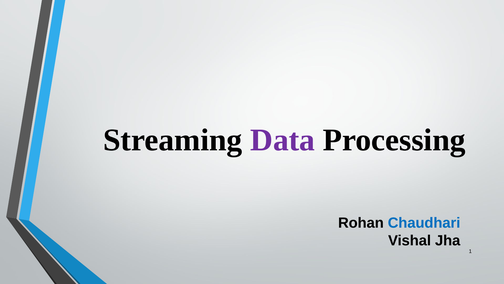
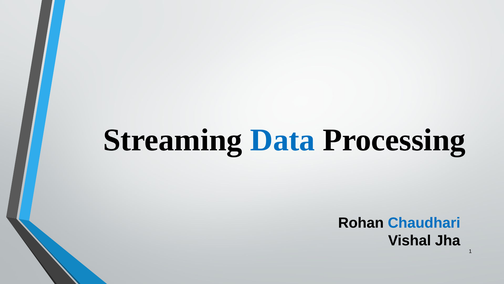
Data colour: purple -> blue (283, 140)
